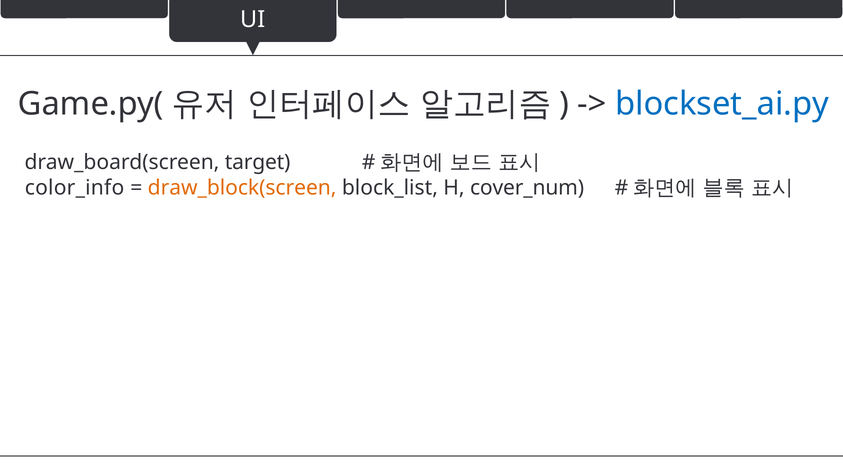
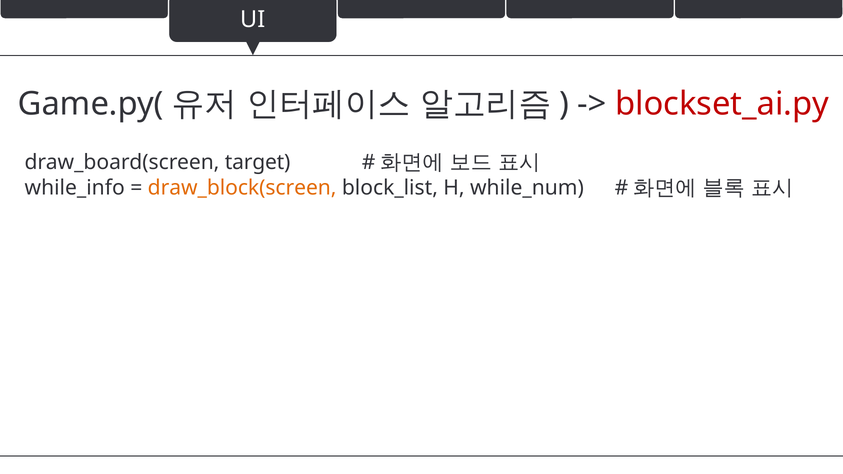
blockset_ai.py colour: blue -> red (722, 104)
color_info: color_info -> while_info (75, 188)
cover_num: cover_num -> while_num (527, 188)
